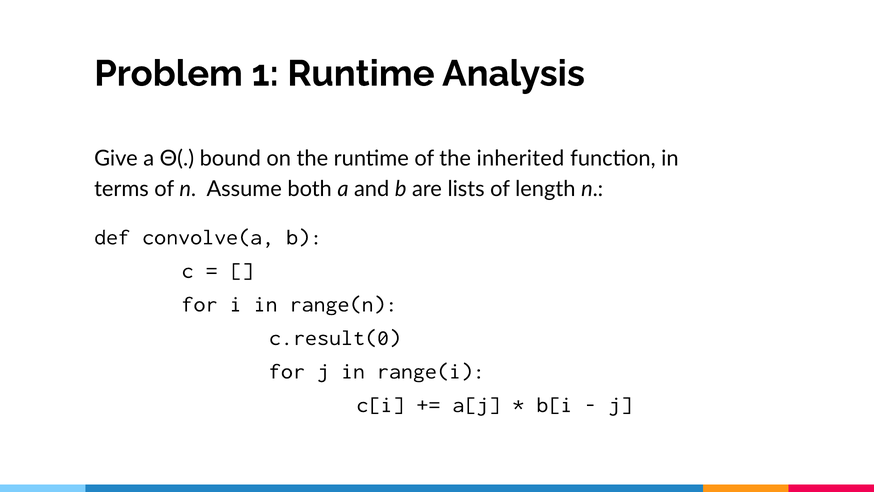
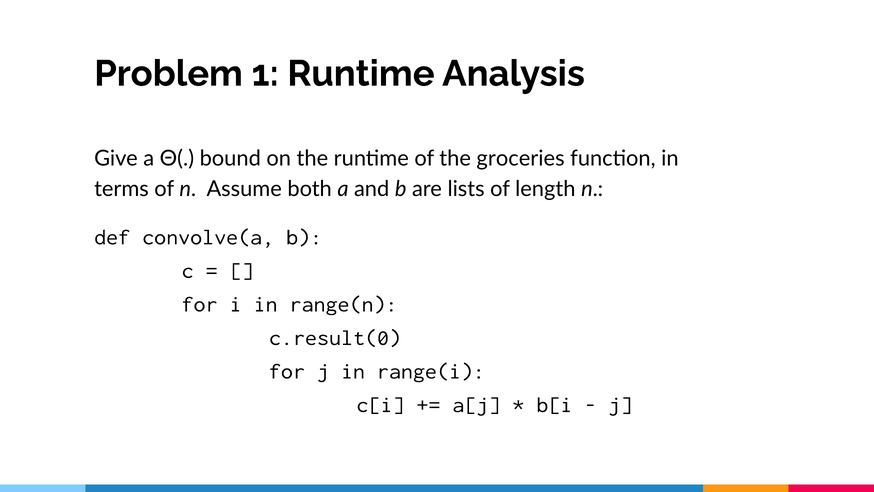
inherited: inherited -> groceries (521, 159)
